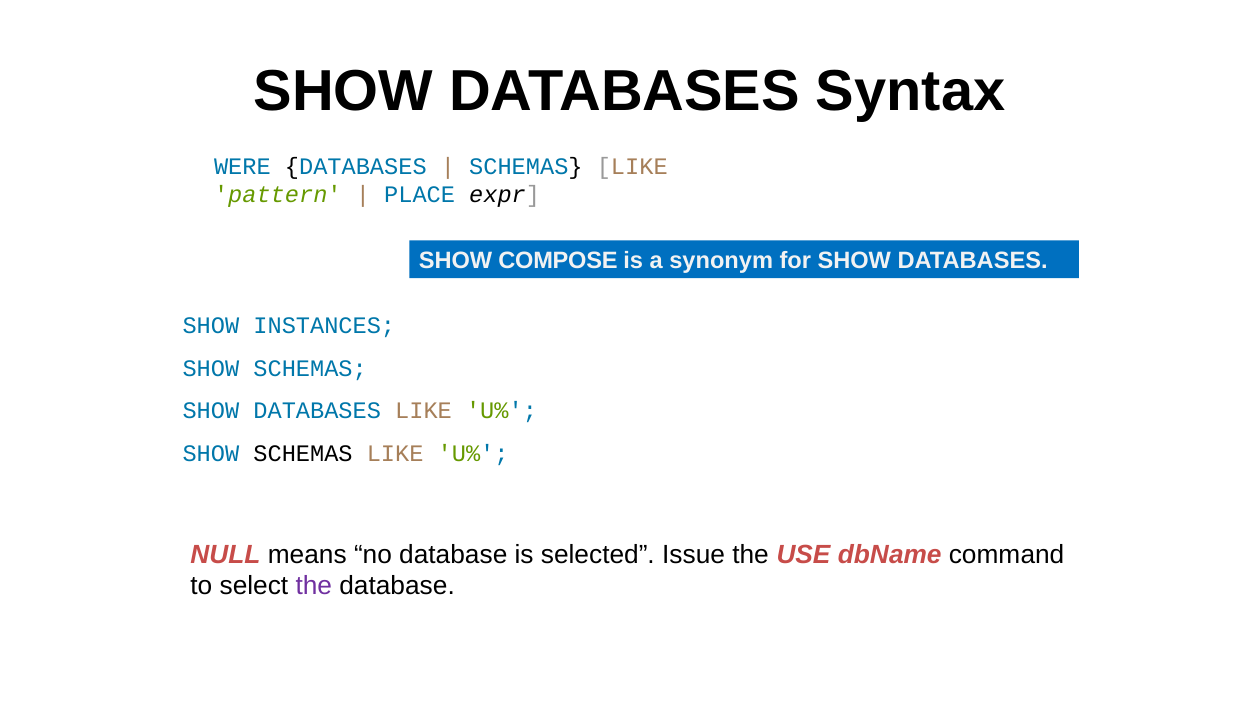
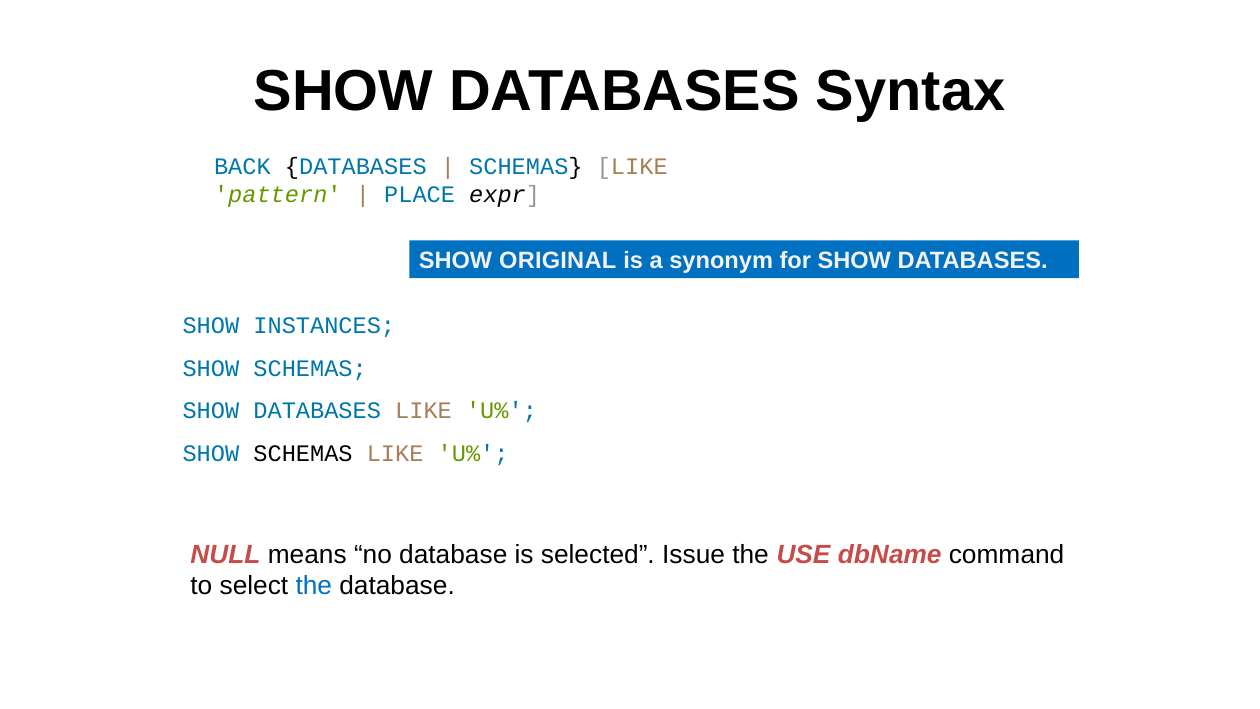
WERE: WERE -> BACK (242, 166)
COMPOSE: COMPOSE -> ORIGINAL (558, 261)
the colour: purple -> blue (314, 586)
